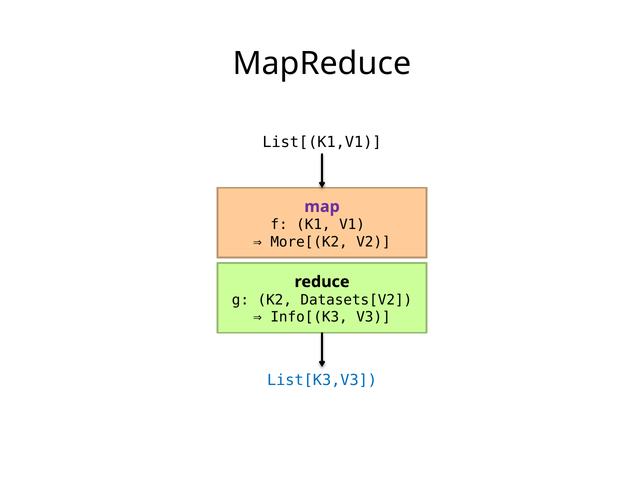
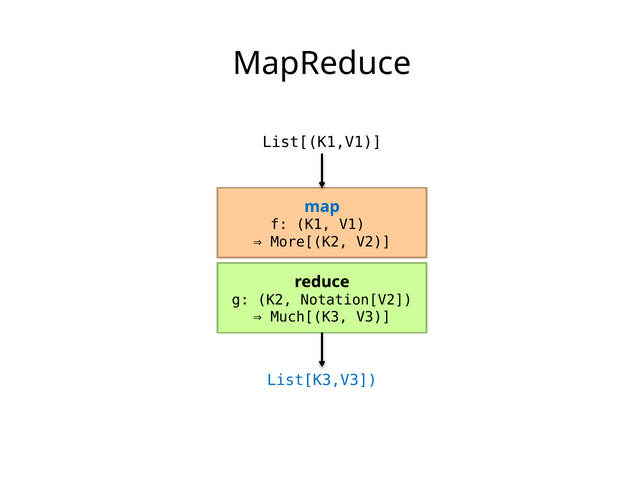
map colour: purple -> blue (322, 207)
Datasets[V2: Datasets[V2 -> Notation[V2 (356, 300)
Info[(K3: Info[(K3 -> Much[(K3 (309, 317)
